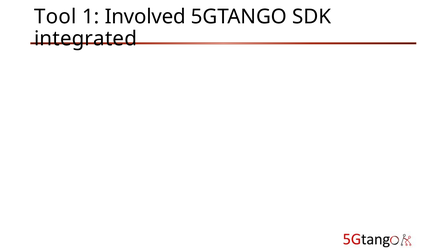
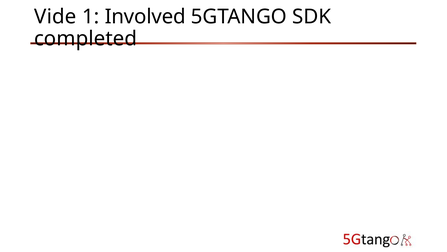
Tool: Tool -> Vide (55, 17)
integrated: integrated -> completed (86, 39)
